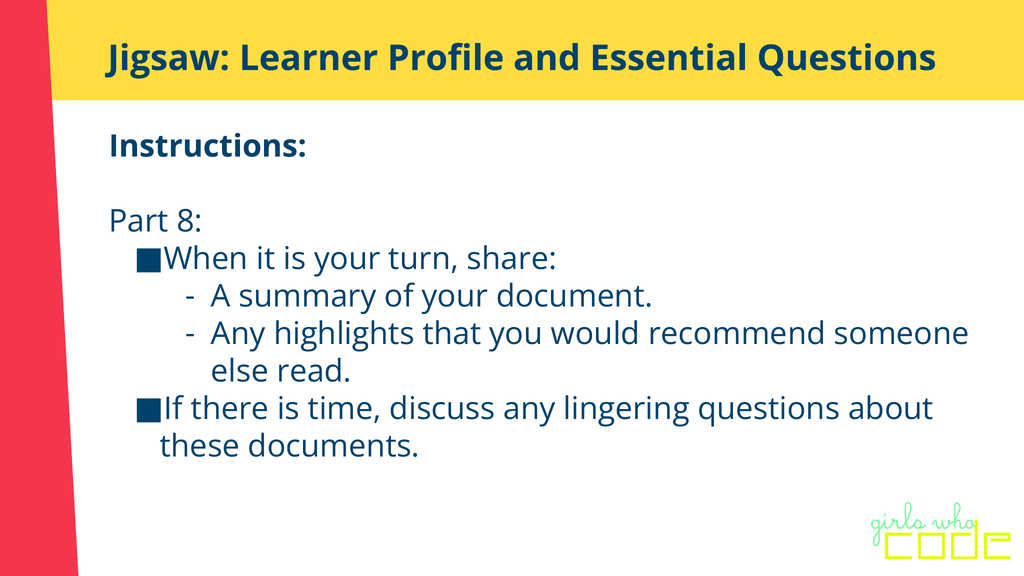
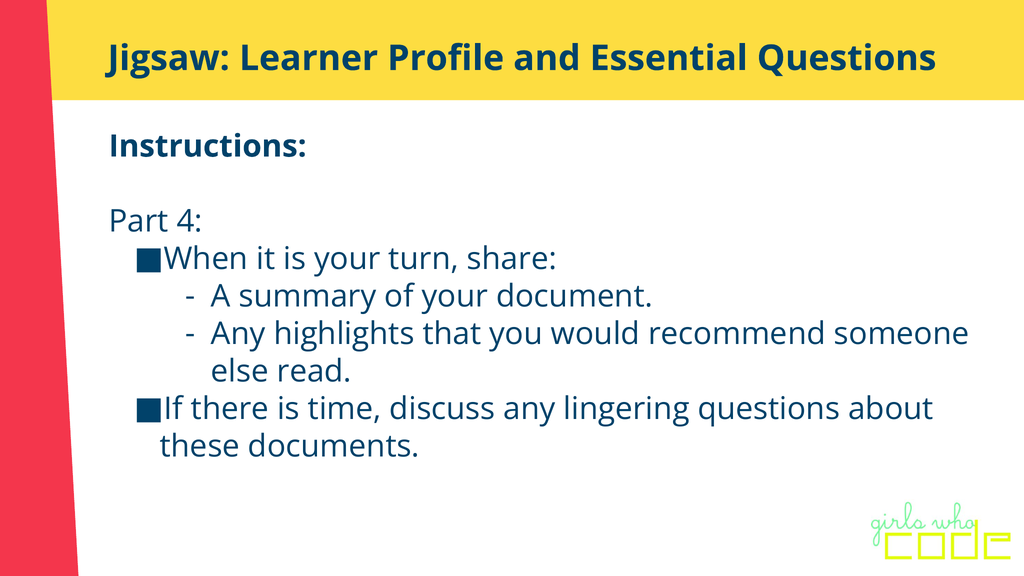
8: 8 -> 4 (190, 221)
